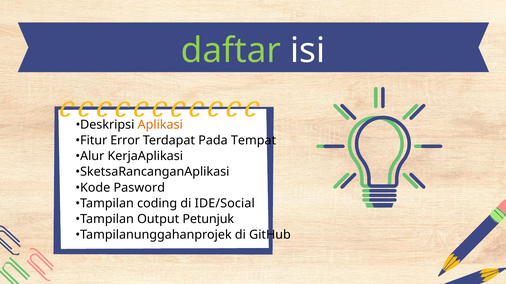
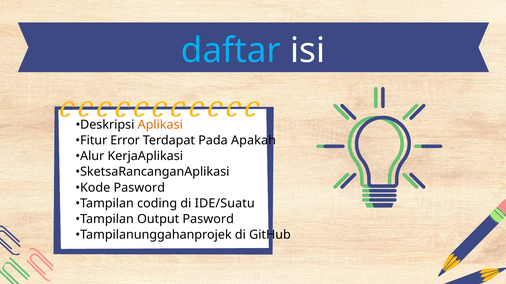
daftar colour: light green -> light blue (231, 51)
Tempat: Tempat -> Apakah (253, 141)
IDE/Social: IDE/Social -> IDE/Suatu (225, 204)
Output Petunjuk: Petunjuk -> Pasword (208, 219)
